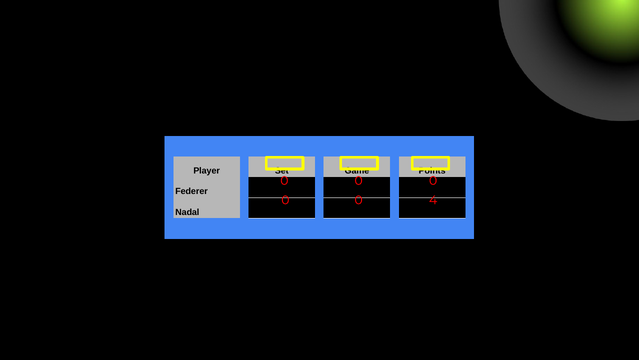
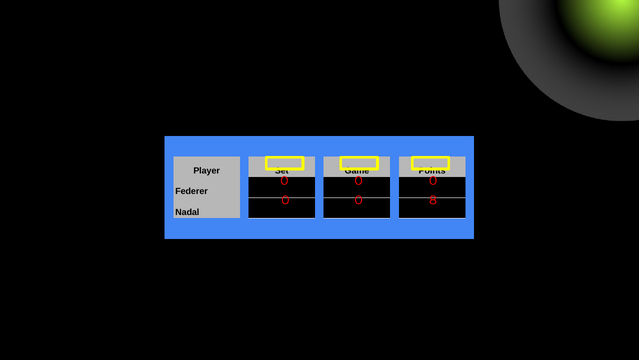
4: 4 -> 8 (433, 200)
